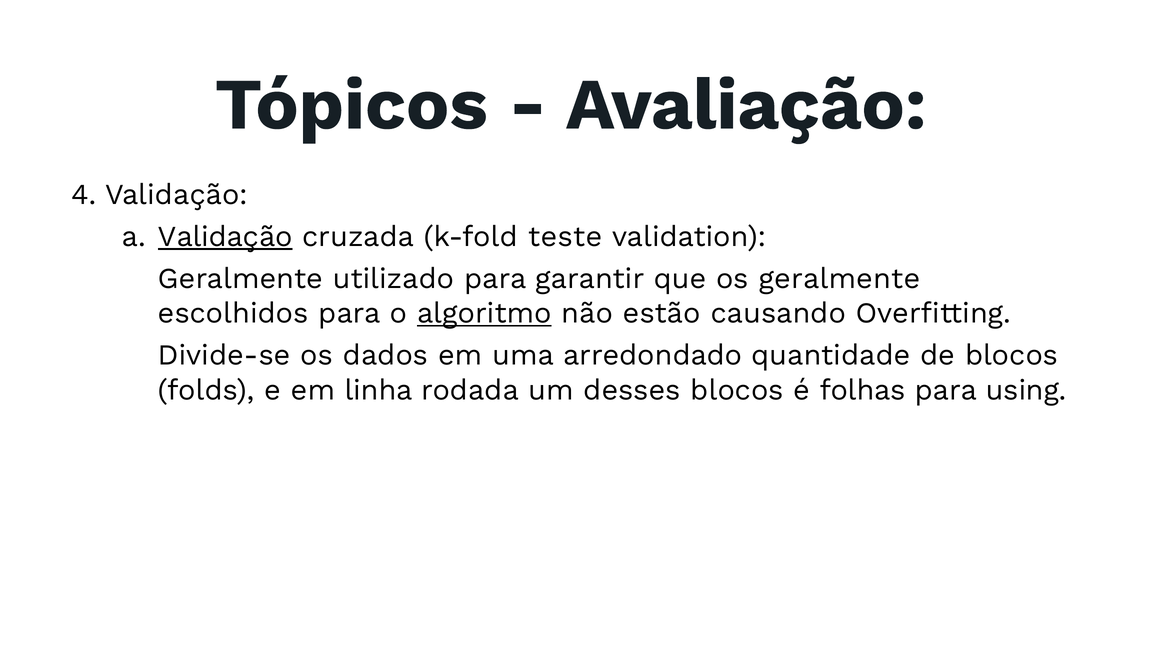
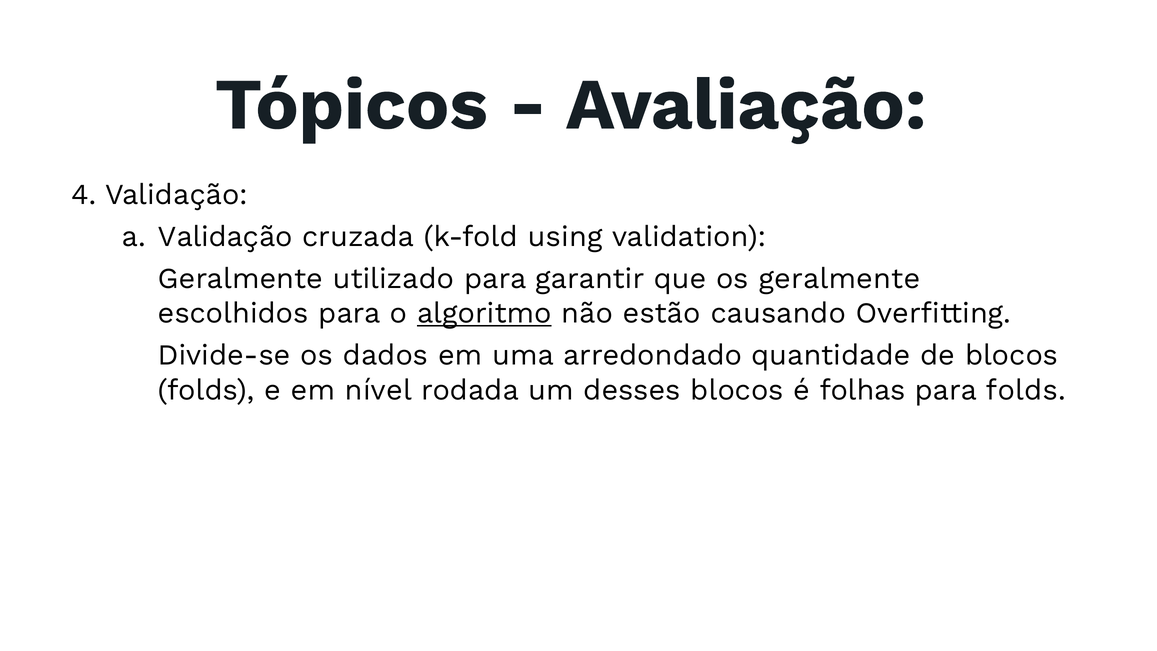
Validação underline: present -> none (225, 237)
teste: teste -> using (565, 237)
linha: linha -> nível (378, 390)
para using: using -> folds (1026, 390)
